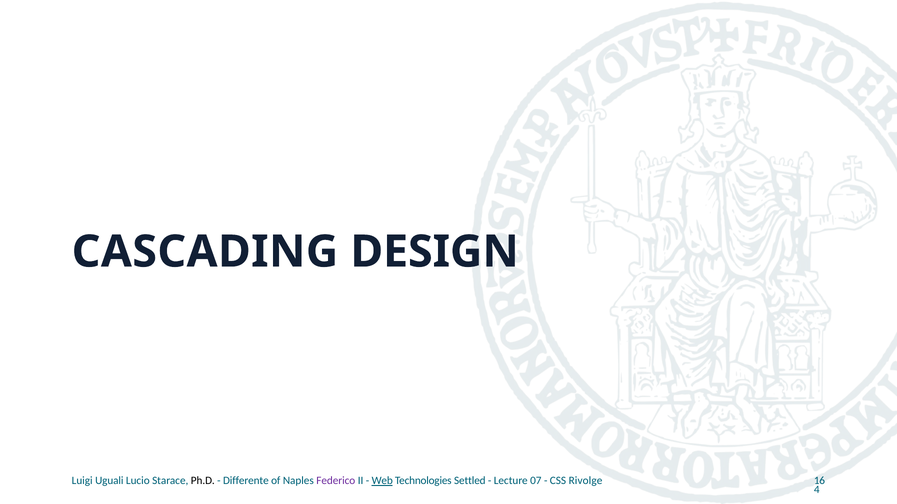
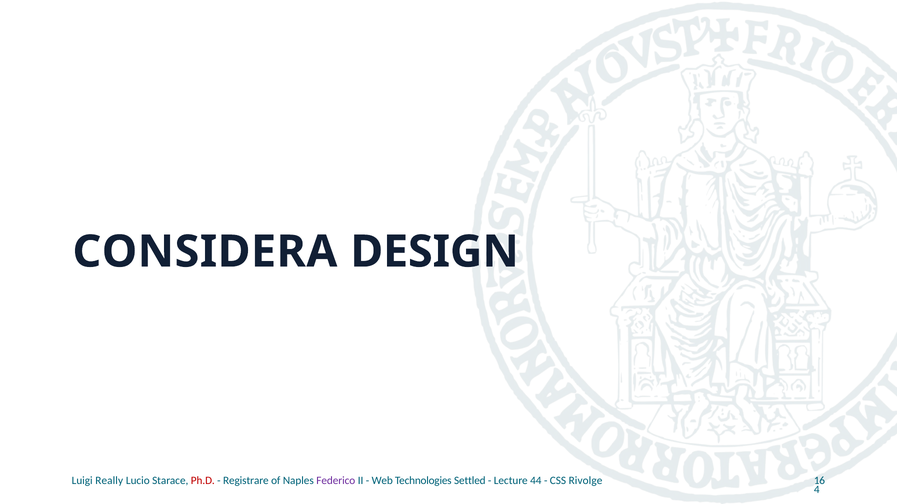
CASCADING: CASCADING -> CONSIDERA (205, 252)
Uguali: Uguali -> Really (109, 481)
Ph.D colour: black -> red (203, 481)
Differente: Differente -> Registrare (246, 481)
Web underline: present -> none (382, 481)
07: 07 -> 44 (536, 481)
